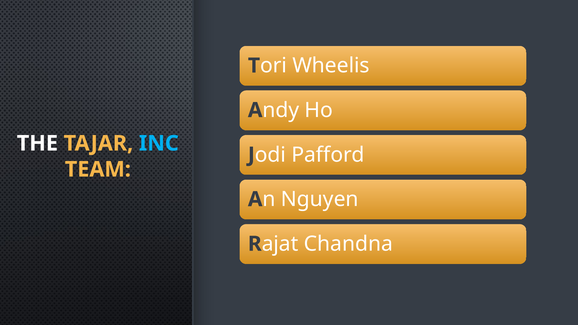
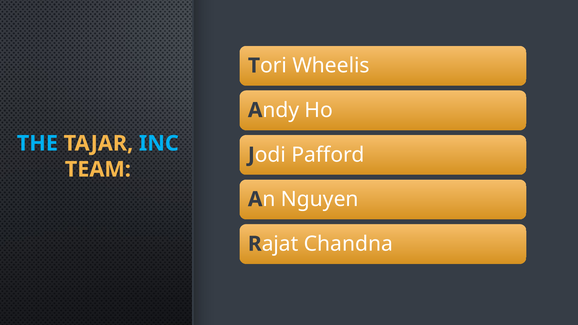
THE colour: white -> light blue (37, 143)
